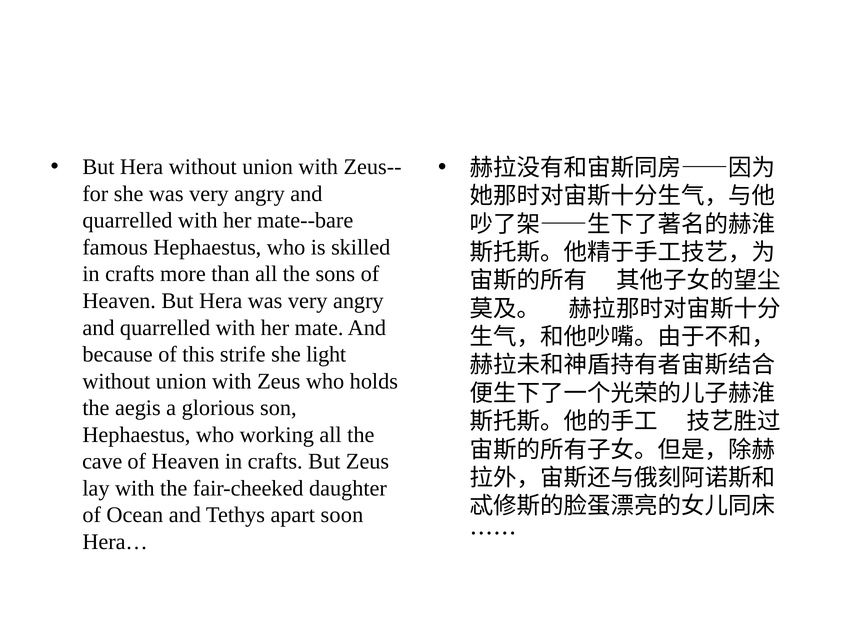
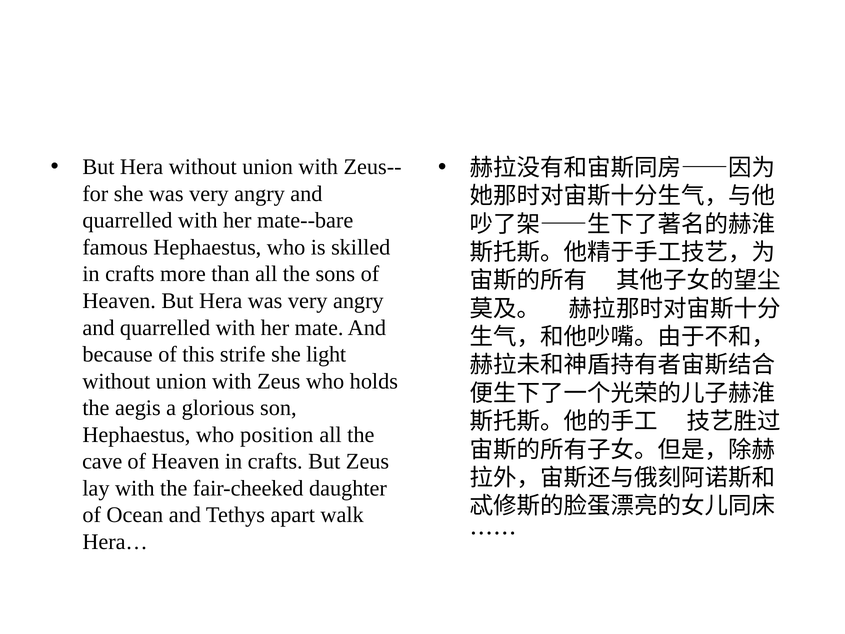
working: working -> position (277, 435)
soon: soon -> walk (342, 515)
